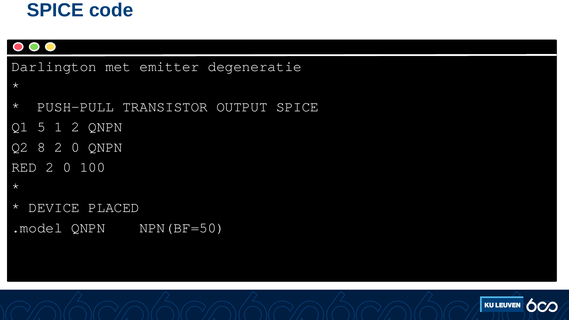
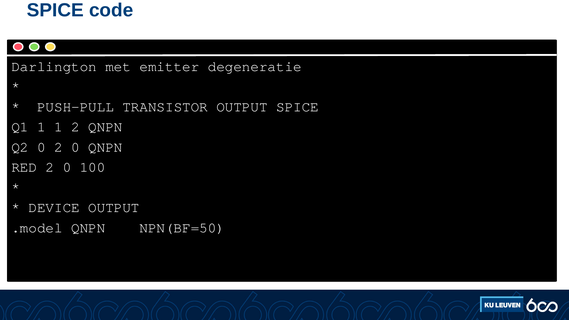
Q1 5: 5 -> 1 (41, 127)
Q2 8: 8 -> 0 (41, 147)
DEVICE PLACED: PLACED -> OUTPUT (114, 208)
